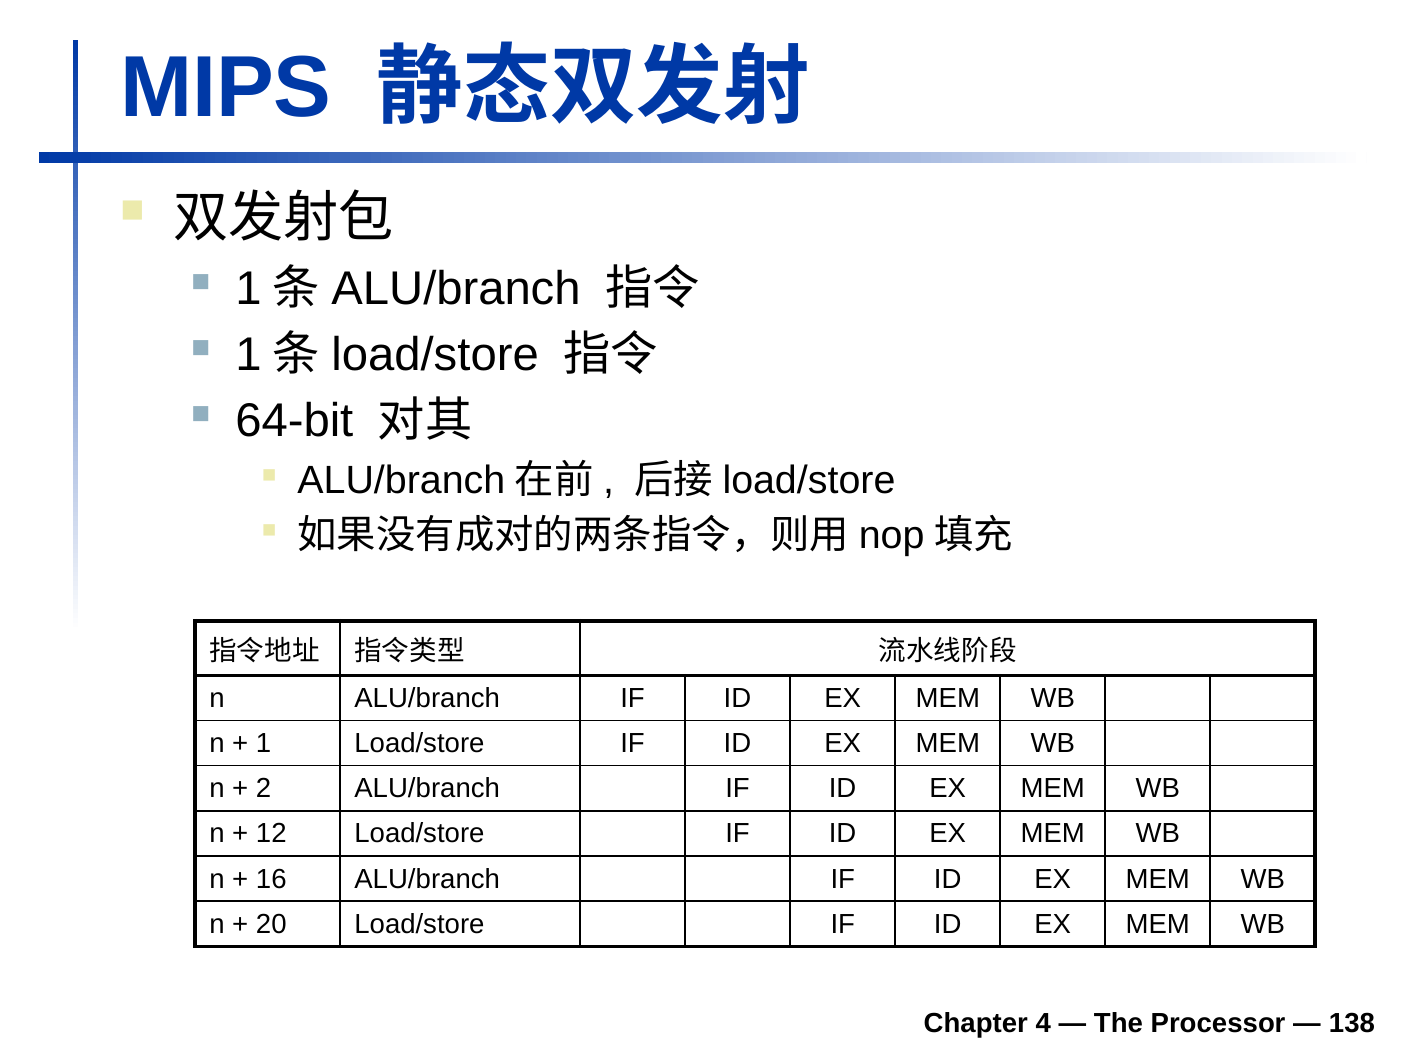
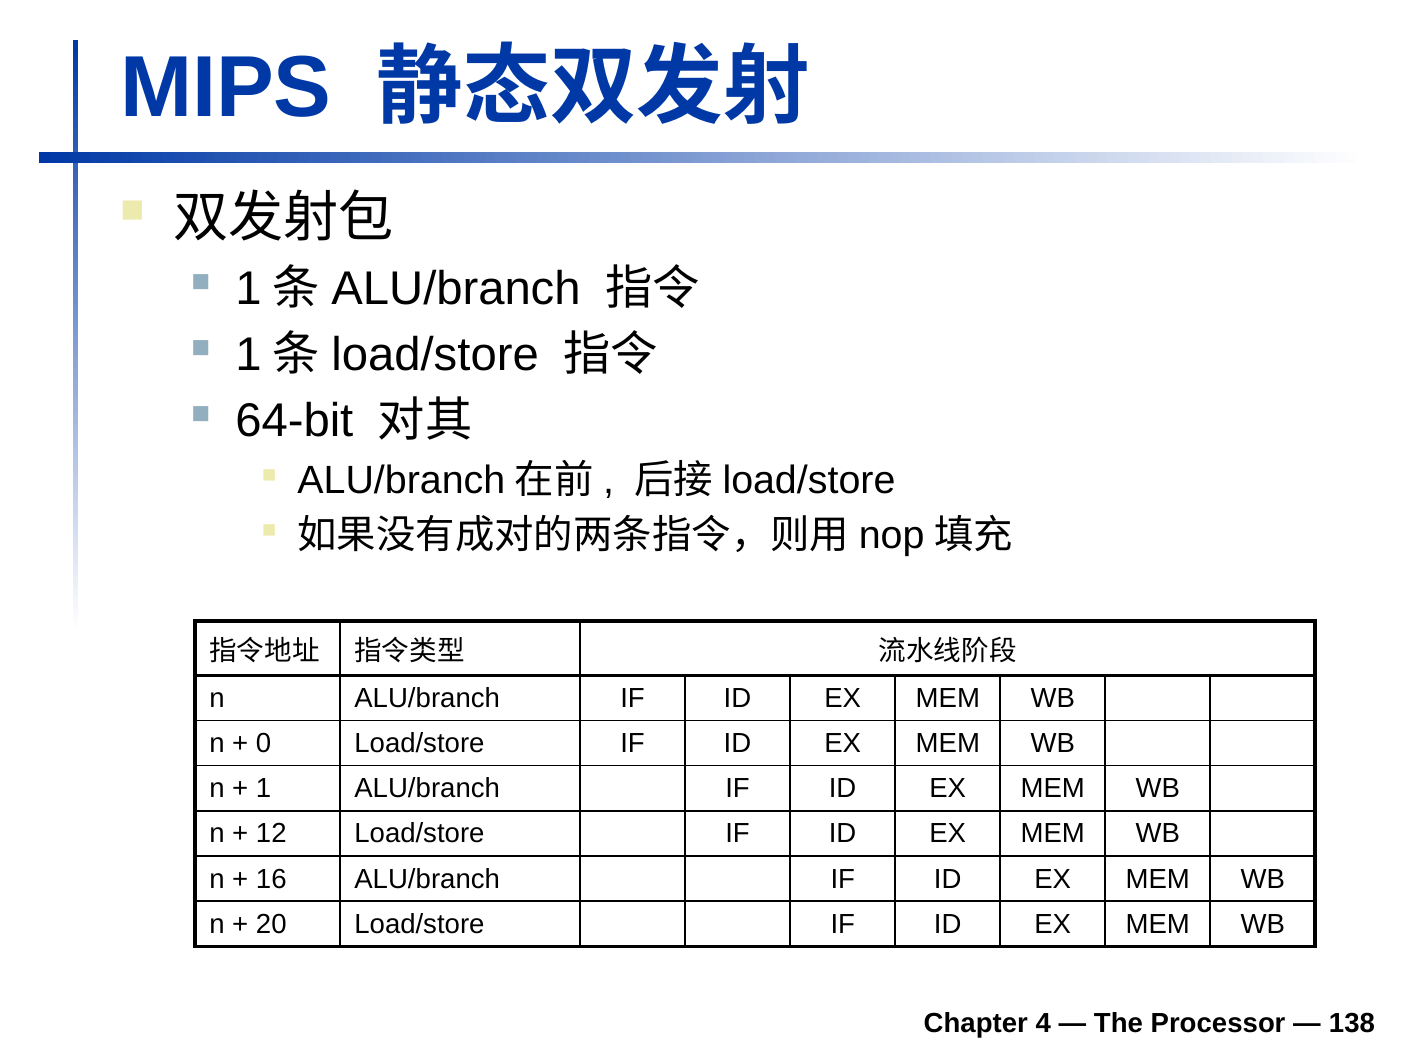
1: 1 -> 0 (264, 743)
2: 2 -> 1 (264, 788)
